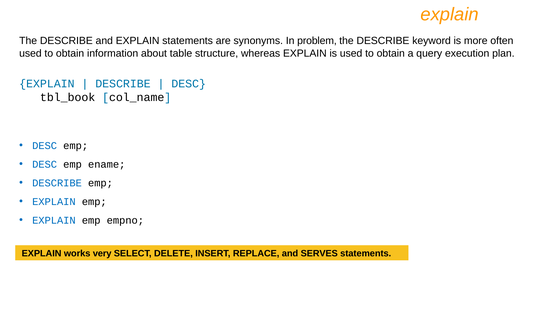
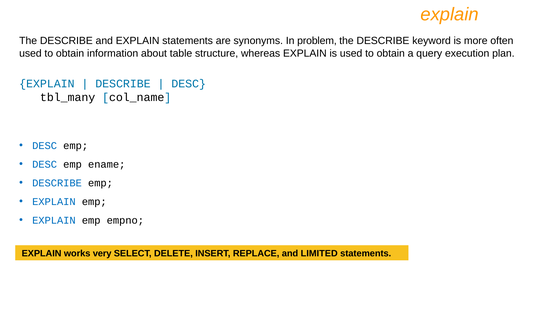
tbl_book: tbl_book -> tbl_many (68, 97)
SERVES: SERVES -> LIMITED (319, 253)
